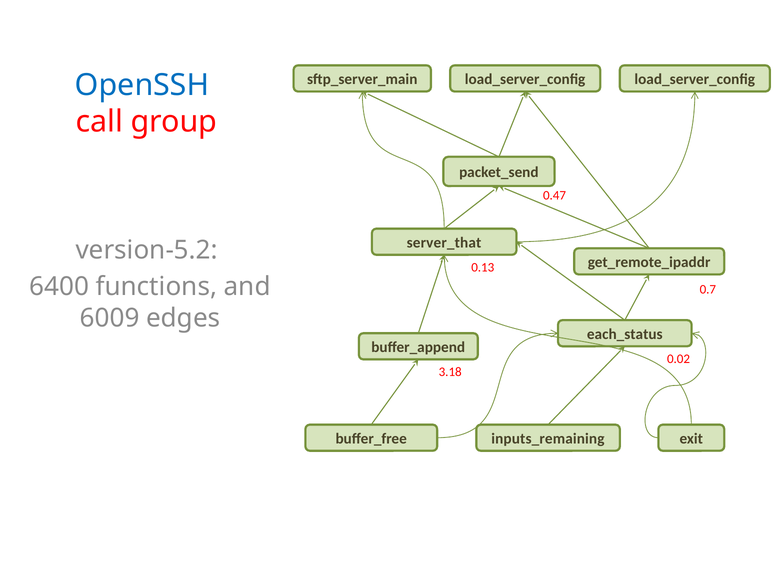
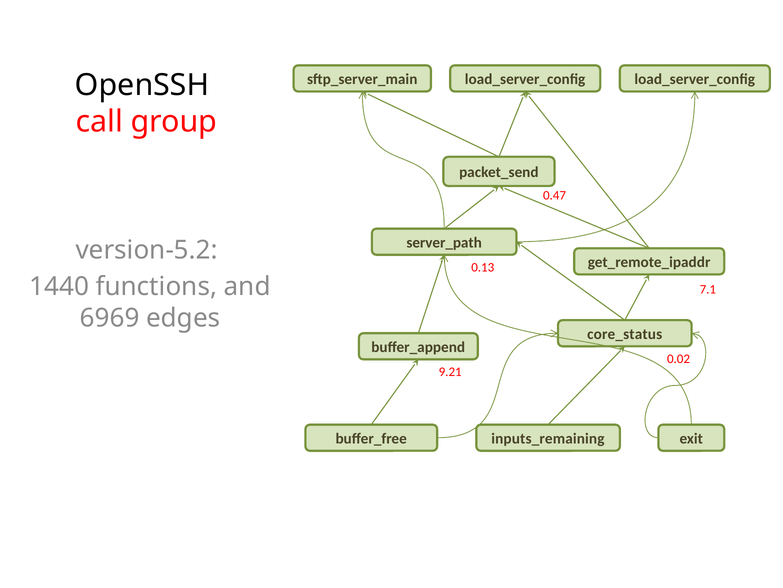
OpenSSH colour: blue -> black (142, 85)
server_that: server_that -> server_path (444, 242)
6400: 6400 -> 1440 (59, 286)
0.7: 0.7 -> 7.1 (708, 289)
6009: 6009 -> 6969 (110, 318)
each_status: each_status -> core_status (625, 334)
3.18: 3.18 -> 9.21 (450, 371)
